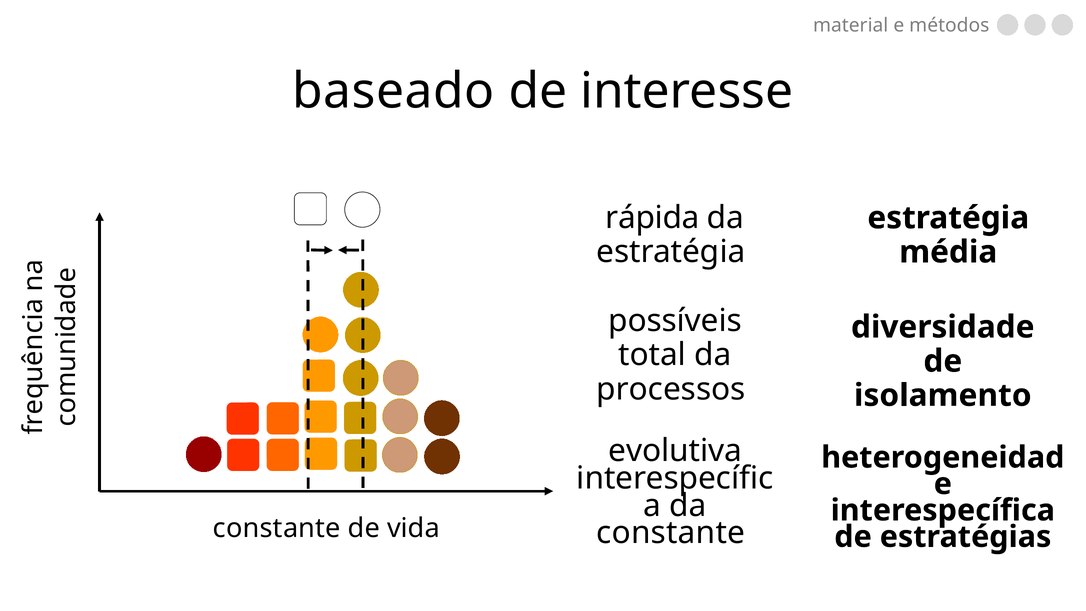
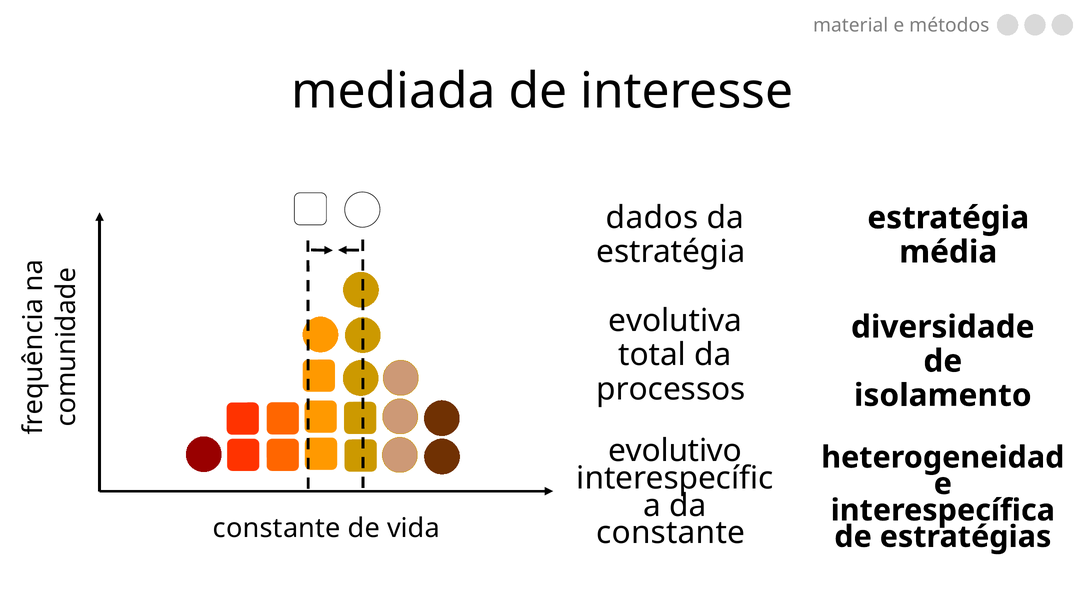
baseado: baseado -> mediada (393, 91)
rápida: rápida -> dados (652, 218)
possíveis: possíveis -> evolutiva (675, 321)
evolutiva: evolutiva -> evolutivo (675, 451)
